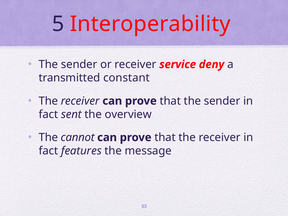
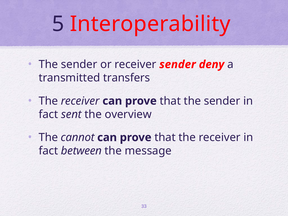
receiver service: service -> sender (178, 64)
constant: constant -> transfers (127, 78)
features: features -> between (81, 151)
